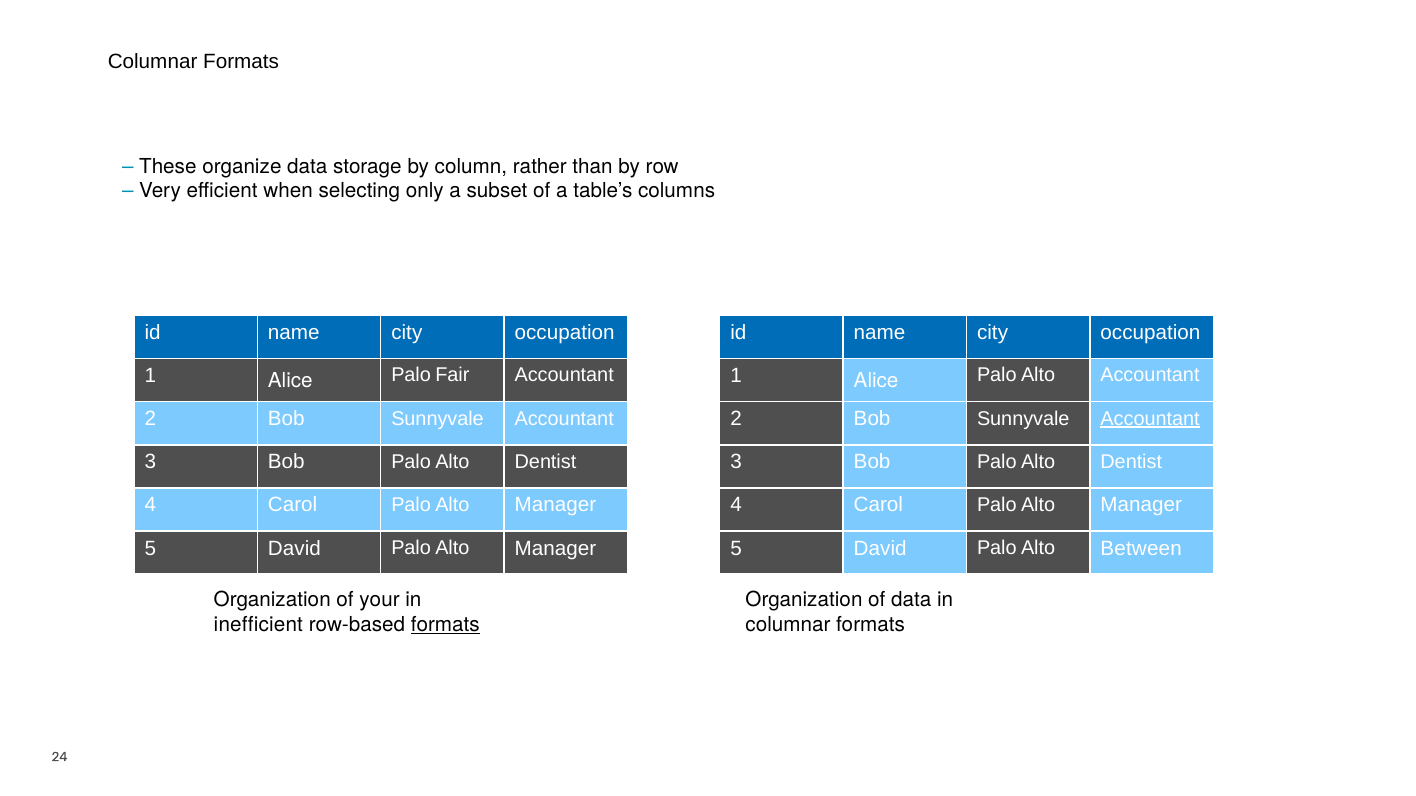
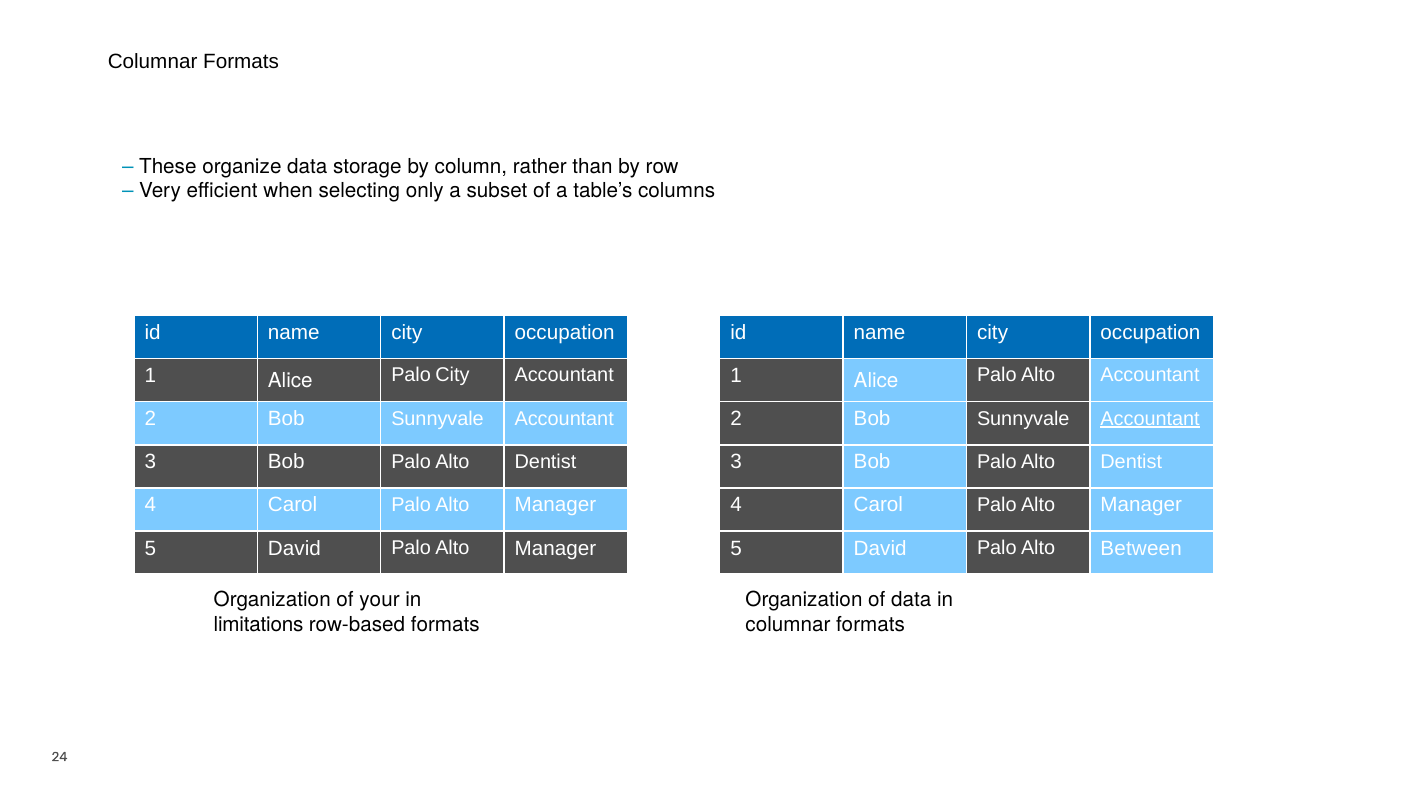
Palo Fair: Fair -> City (452, 376)
inefficient: inefficient -> limitations (259, 625)
formats underline: present -> none (445, 625)
